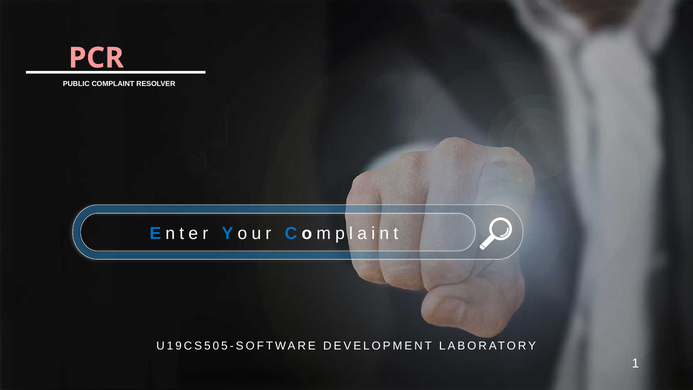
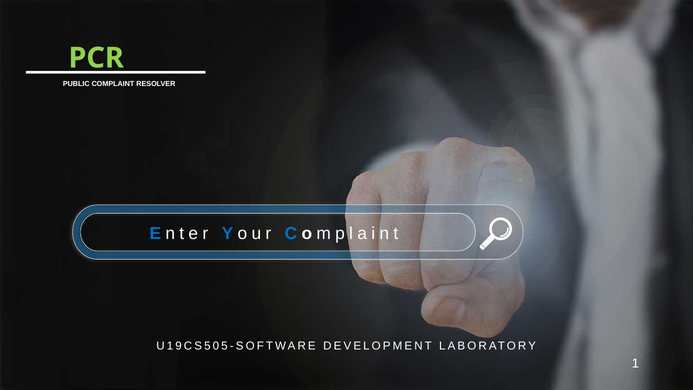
PCR colour: pink -> light green (96, 58)
